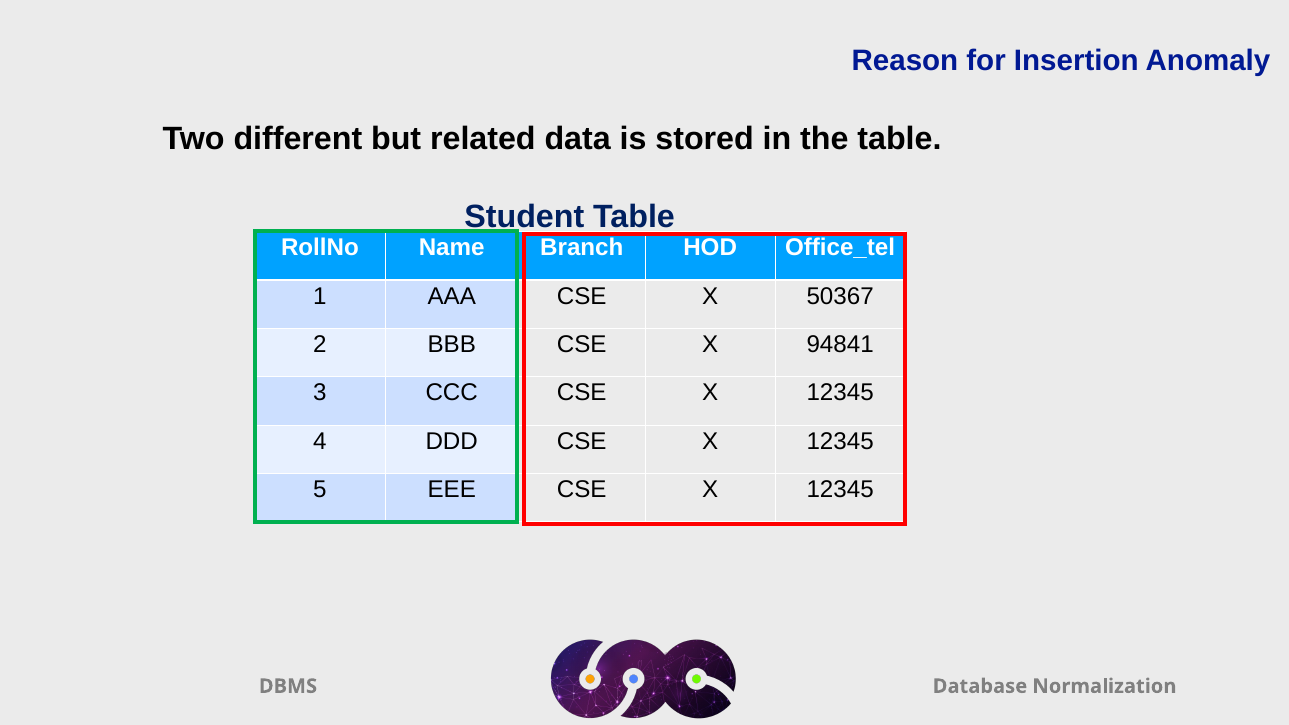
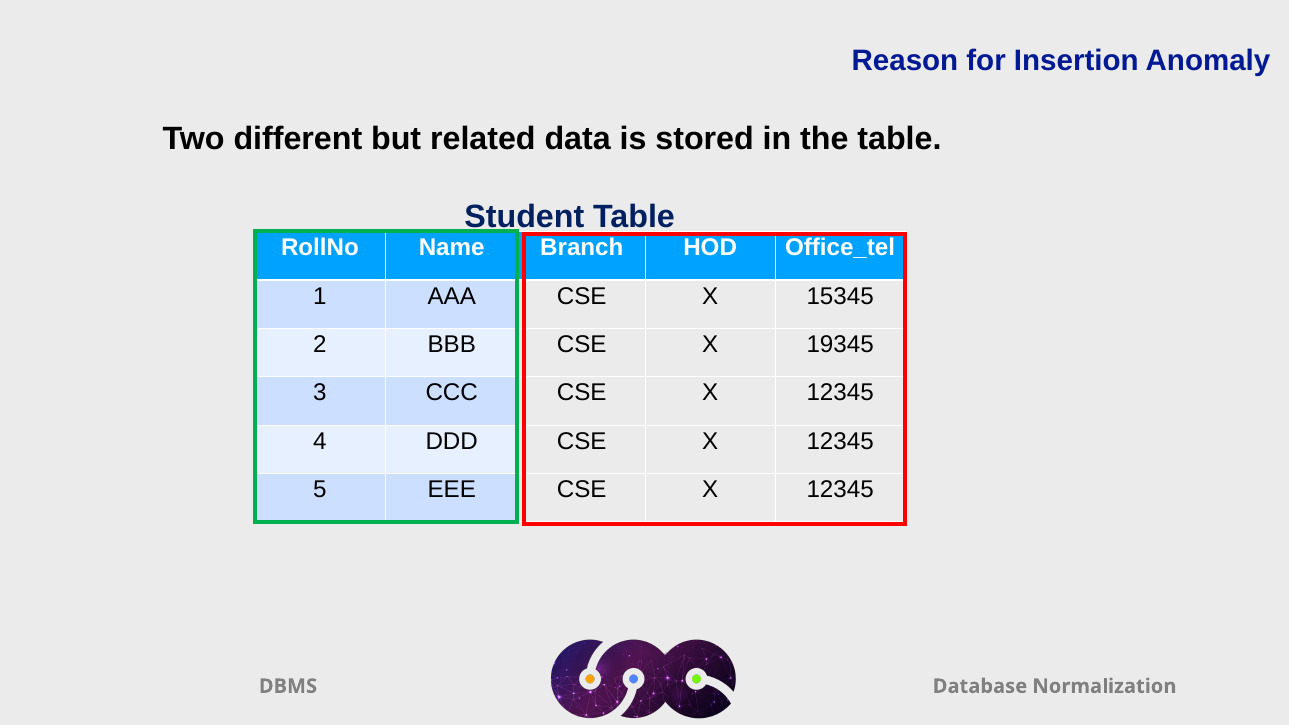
50367: 50367 -> 15345 (840, 296)
94841: 94841 -> 19345 (840, 345)
